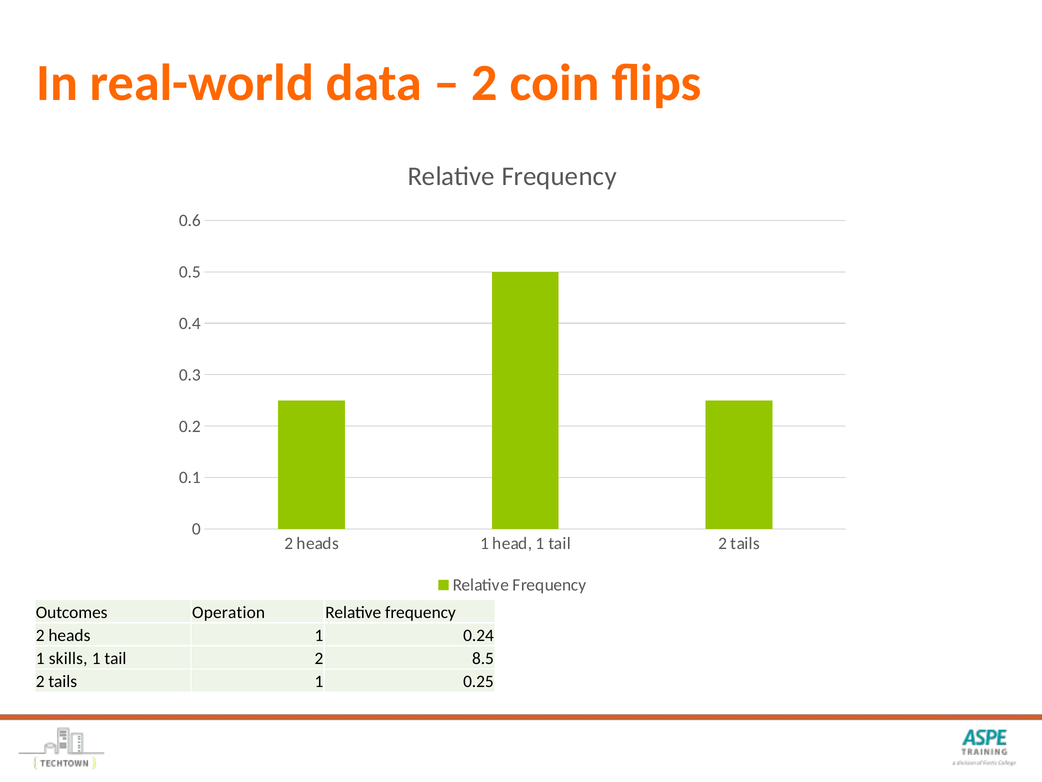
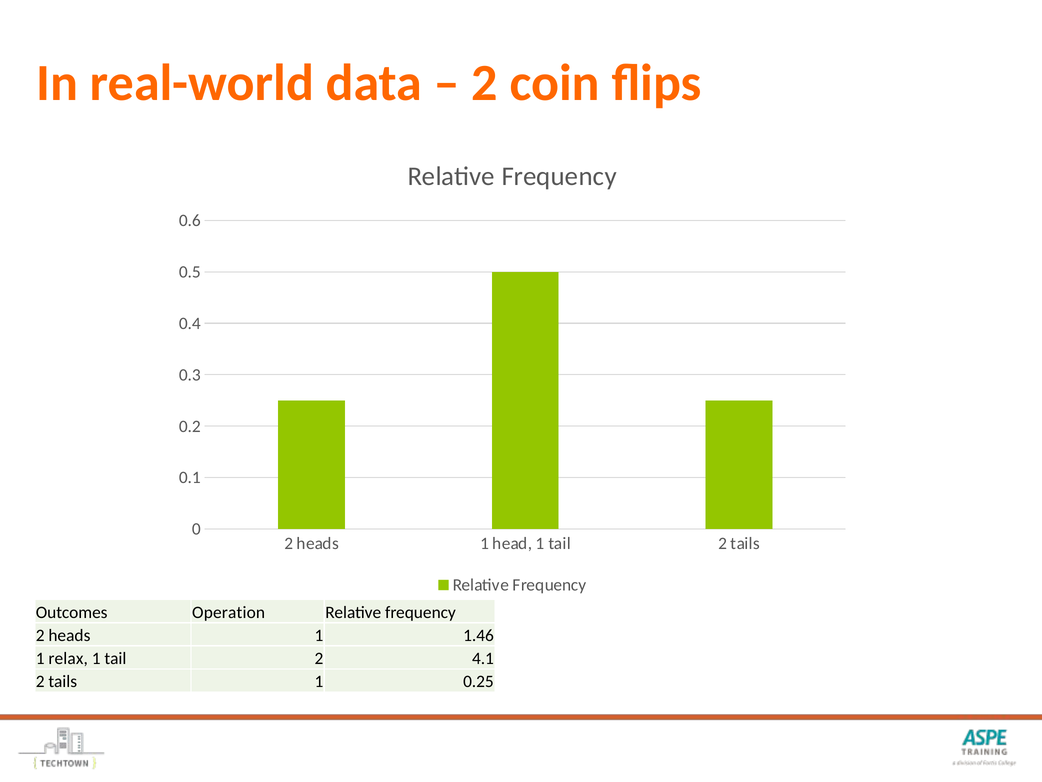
0.24: 0.24 -> 1.46 (478, 635)
skills: skills -> relax (68, 658)
8.5: 8.5 -> 4.1 (483, 658)
